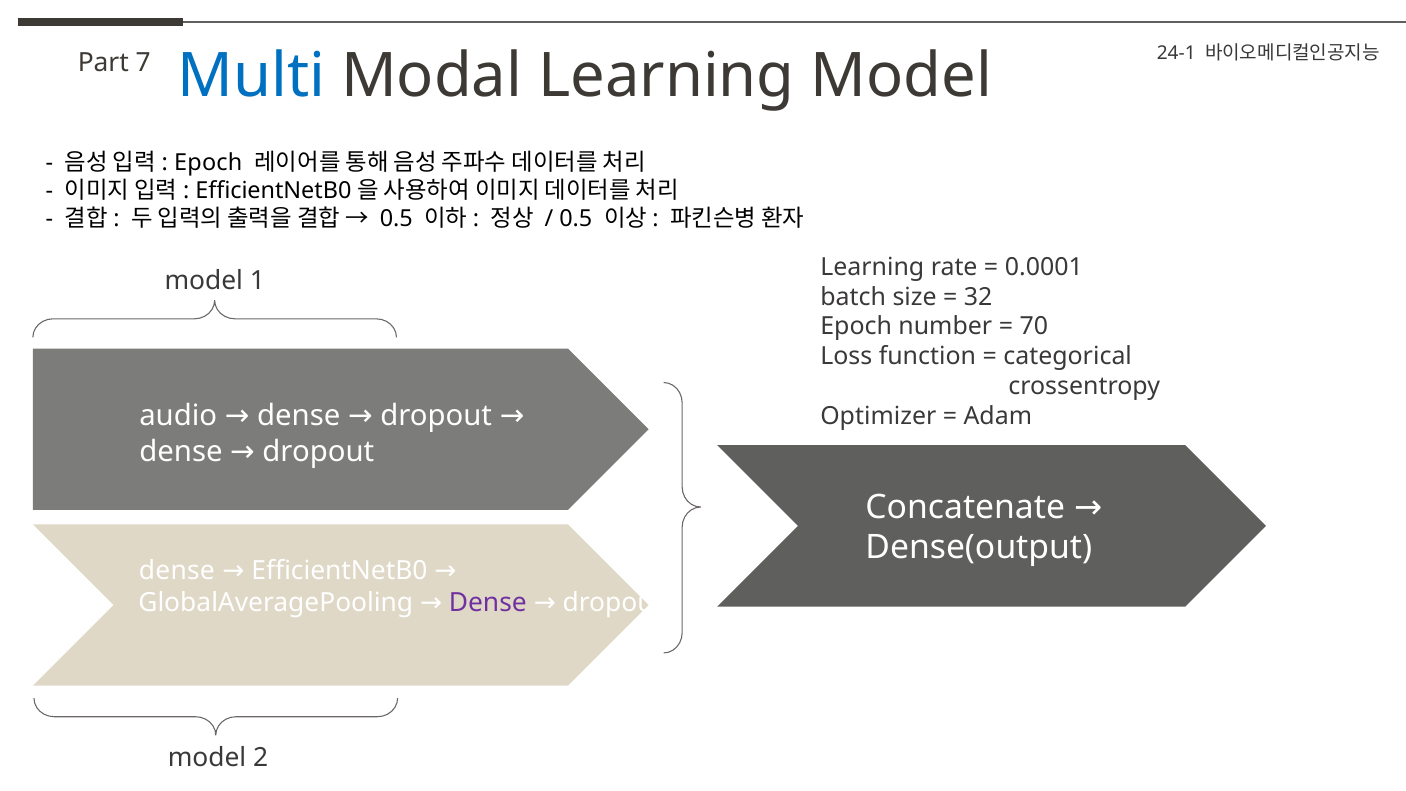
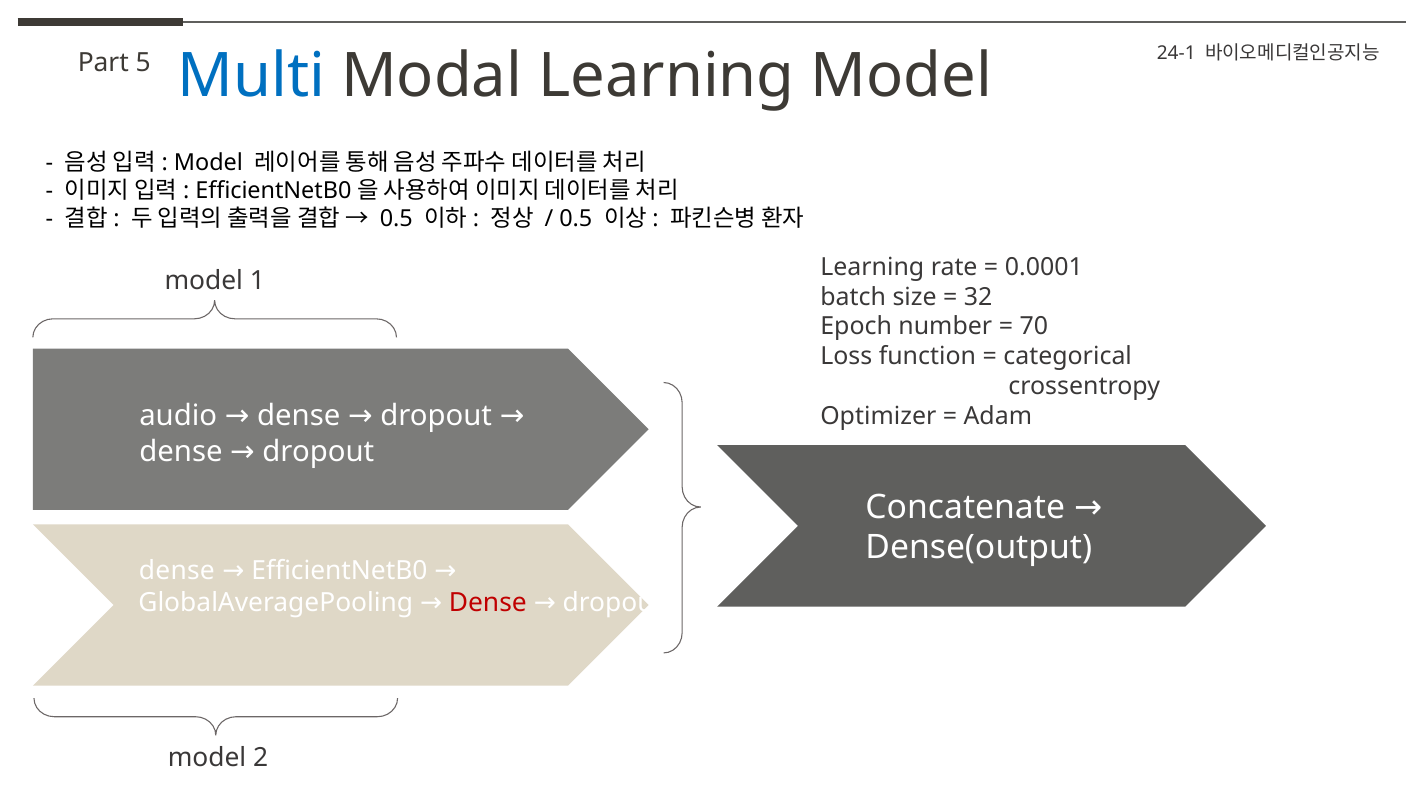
7: 7 -> 5 (143, 63)
Epoch: Epoch -> Model (208, 163)
Dense colour: purple -> red (488, 602)
